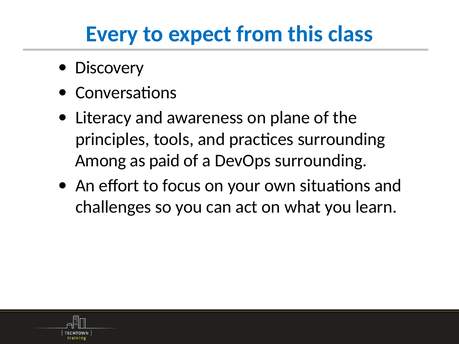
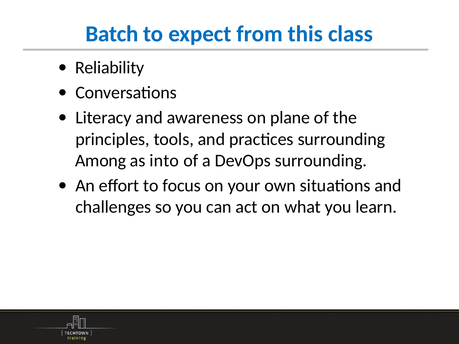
Every: Every -> Batch (112, 34)
Discovery: Discovery -> Reliability (110, 68)
paid: paid -> into (164, 161)
